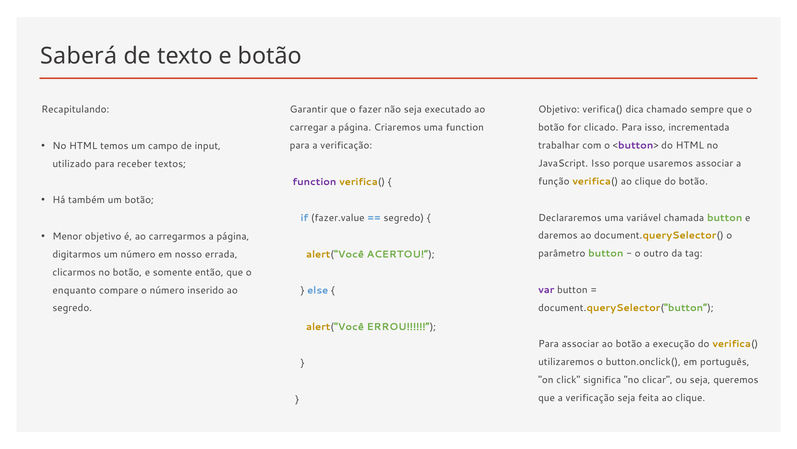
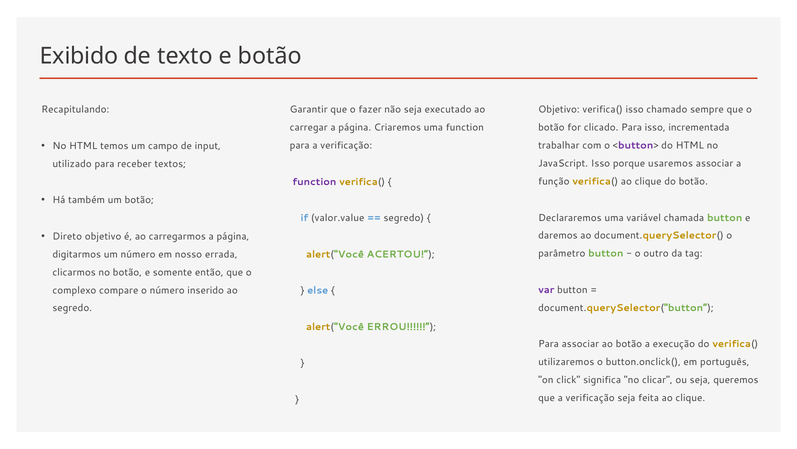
Saberá: Saberá -> Exibido (79, 56)
verifica( dica: dica -> isso (635, 109)
fazer.value: fazer.value -> valor.value (338, 218)
Menor: Menor -> Direto (67, 236)
enquanto: enquanto -> complexo (74, 290)
